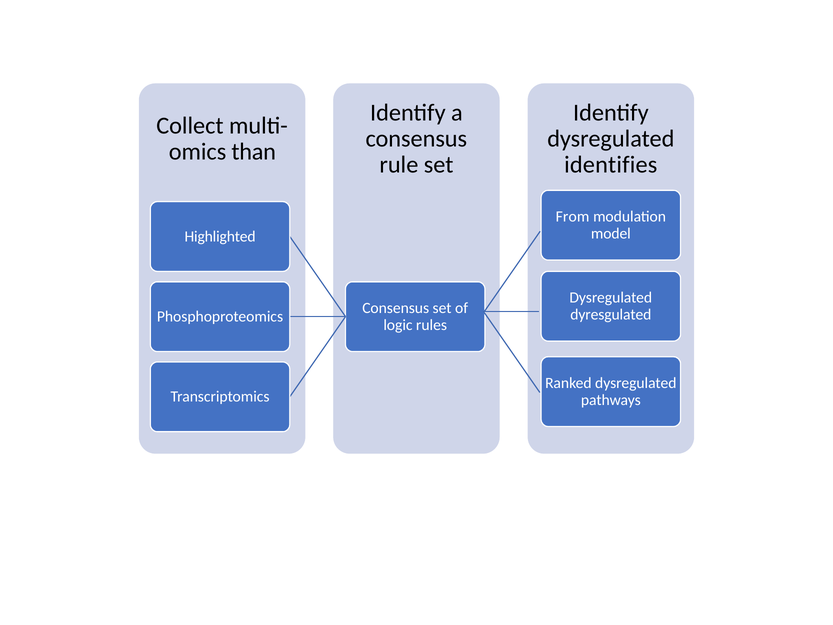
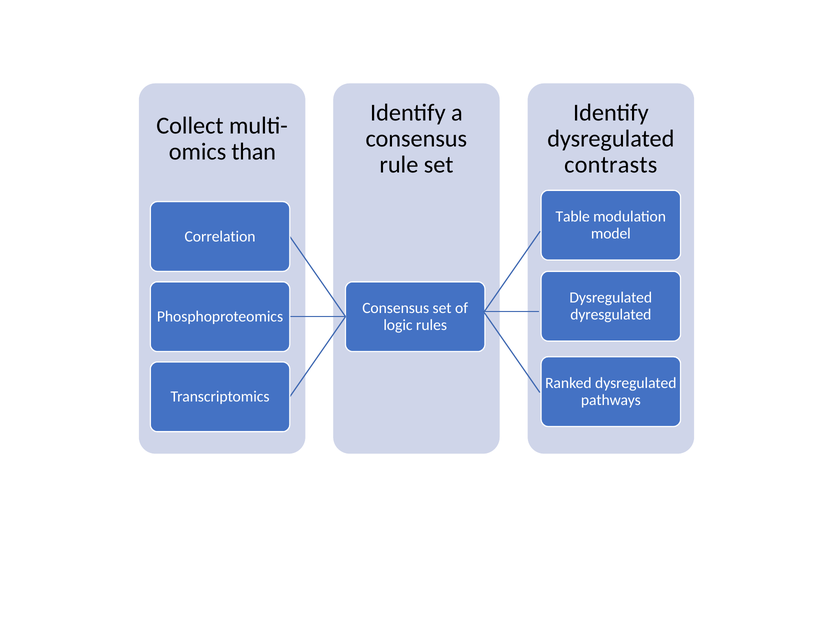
identifies: identifies -> contrasts (611, 165)
From: From -> Table (573, 217)
Highlighted: Highlighted -> Correlation (220, 236)
